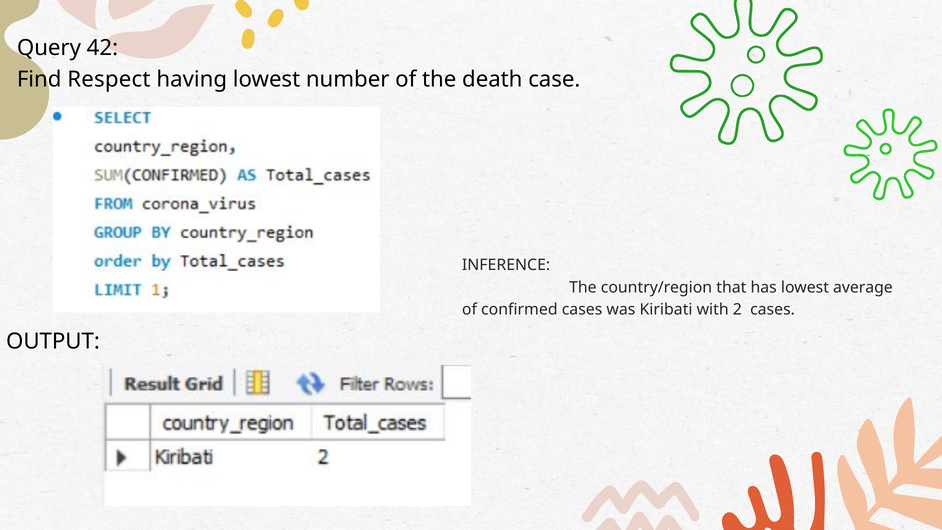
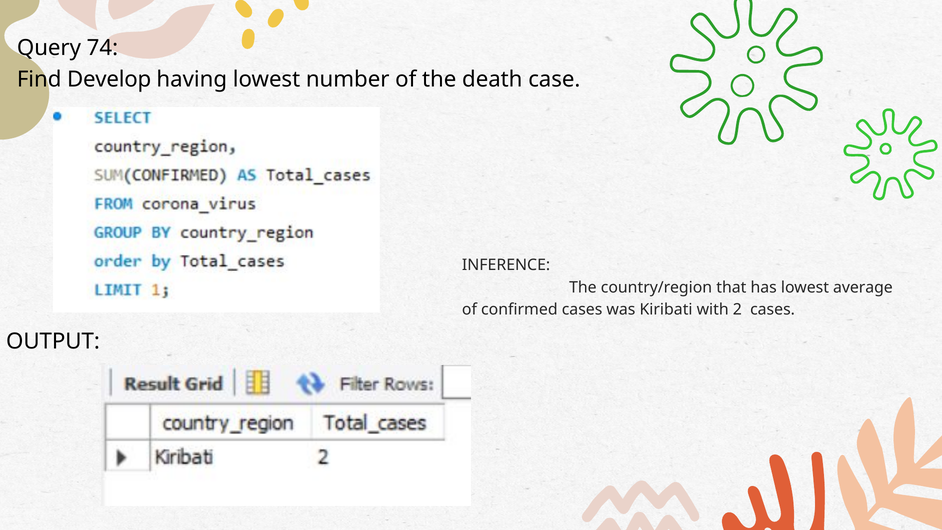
42: 42 -> 74 (102, 48)
Respect: Respect -> Develop (109, 79)
